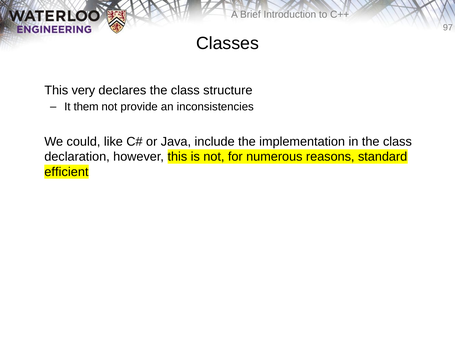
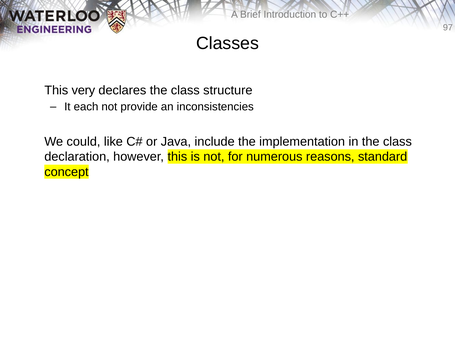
them: them -> each (86, 107)
efficient: efficient -> concept (66, 172)
